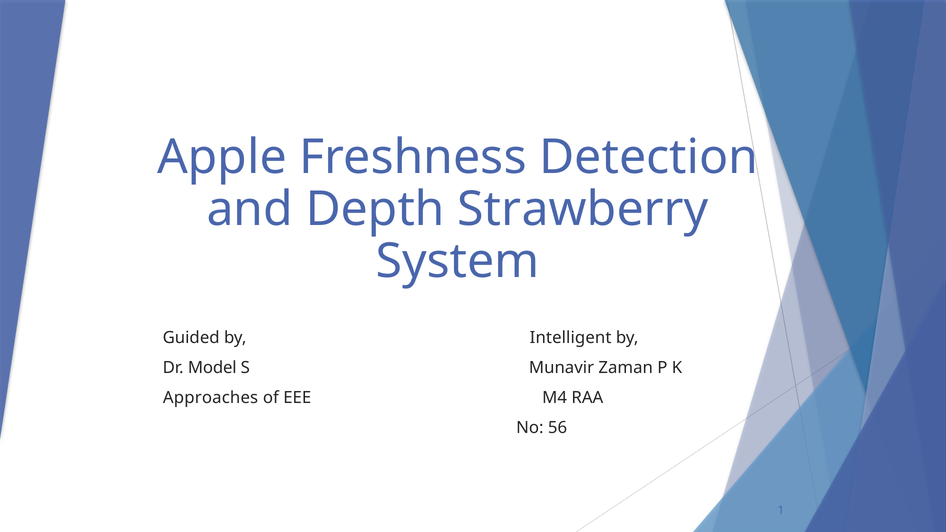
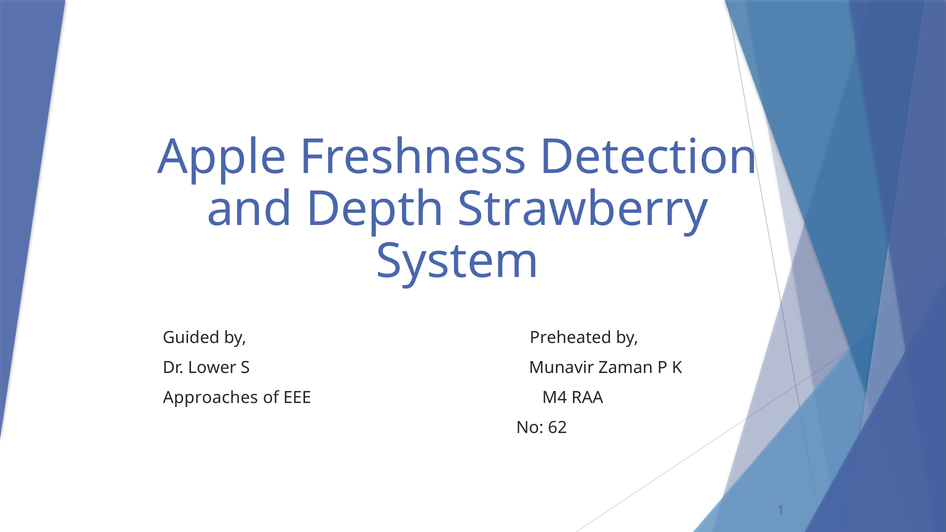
Intelligent: Intelligent -> Preheated (571, 338)
Model: Model -> Lower (212, 368)
56: 56 -> 62 (558, 428)
